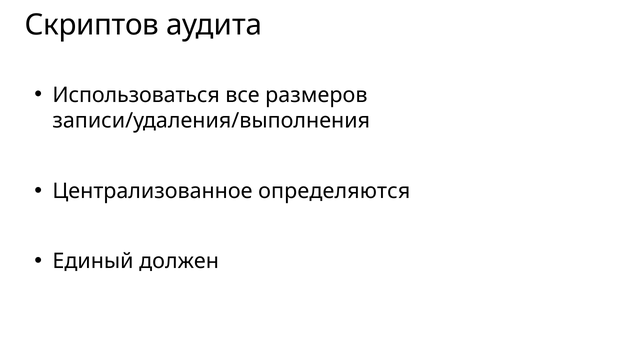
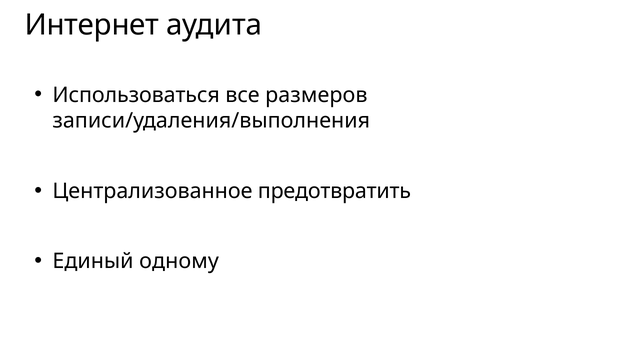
Скриптов: Скриптов -> Интернет (92, 25)
определяются: определяются -> предотвратить (334, 191)
должен: должен -> одному (179, 262)
